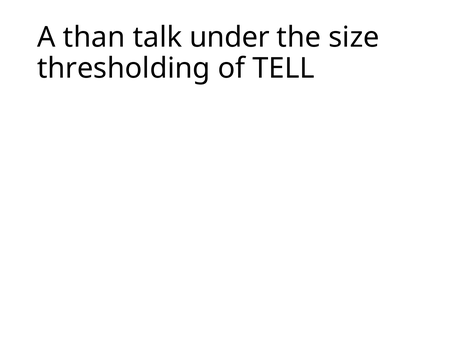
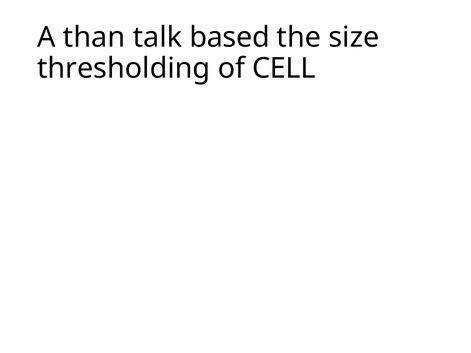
under: under -> based (230, 37)
TELL: TELL -> CELL (284, 68)
